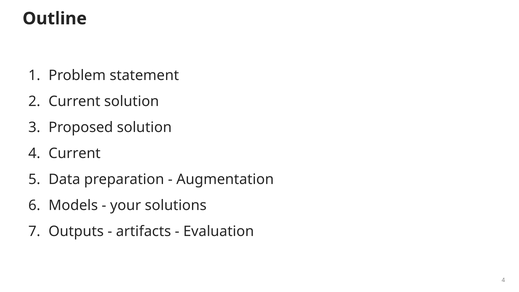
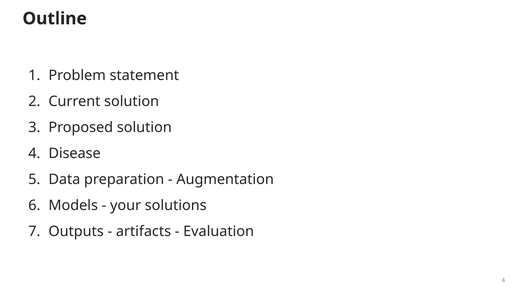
Current: Current -> Disease (75, 153)
